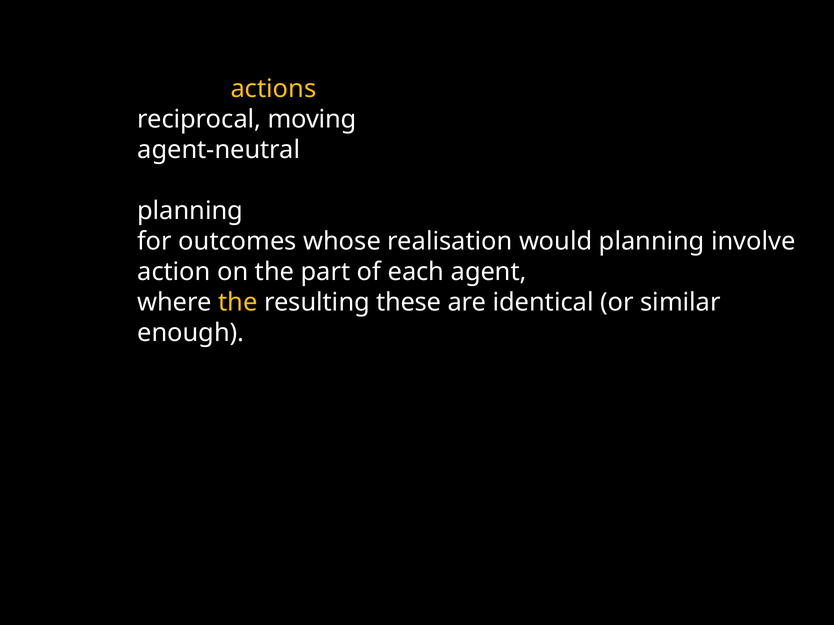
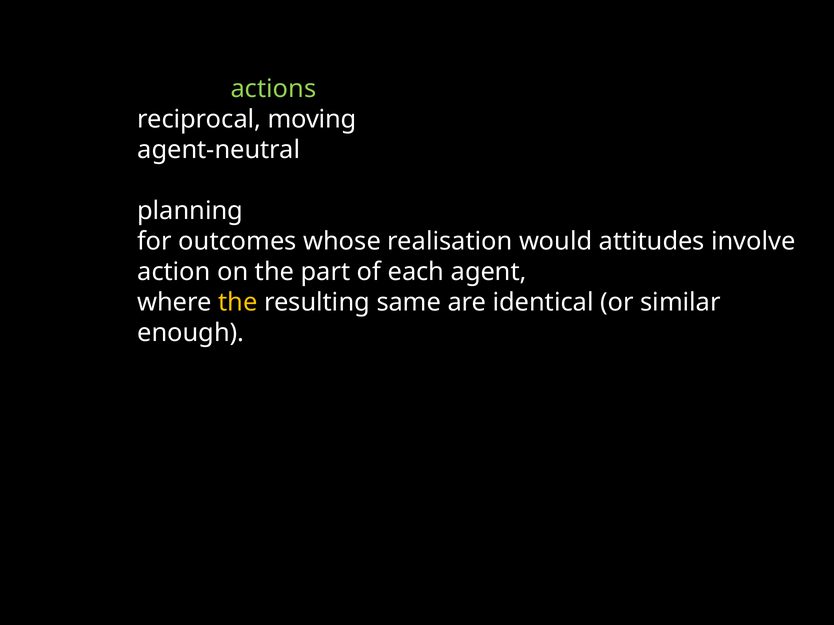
actions colour: yellow -> light green (273, 89)
would planning: planning -> attitudes (652, 242)
these: these -> same (409, 303)
